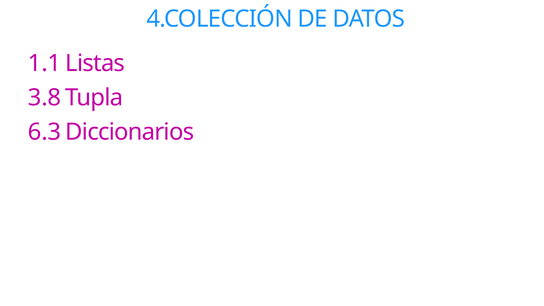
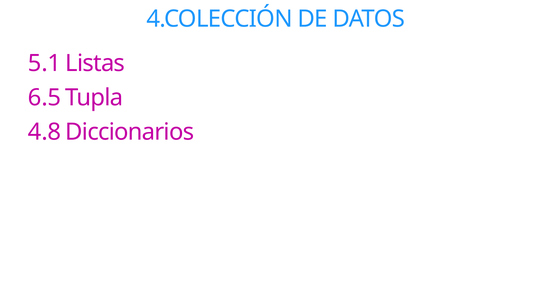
1.1: 1.1 -> 5.1 (45, 63)
3.8: 3.8 -> 6.5 (45, 98)
6.3: 6.3 -> 4.8 (45, 132)
